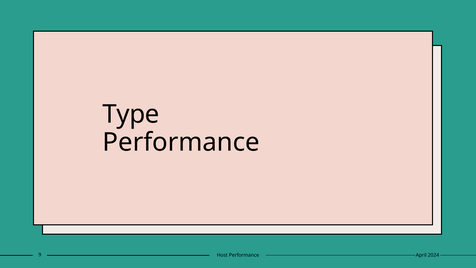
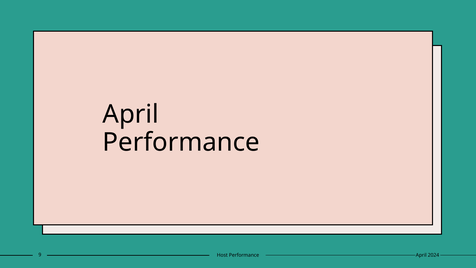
Type: Type -> April (131, 114)
